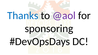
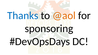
@aol colour: purple -> orange (64, 16)
